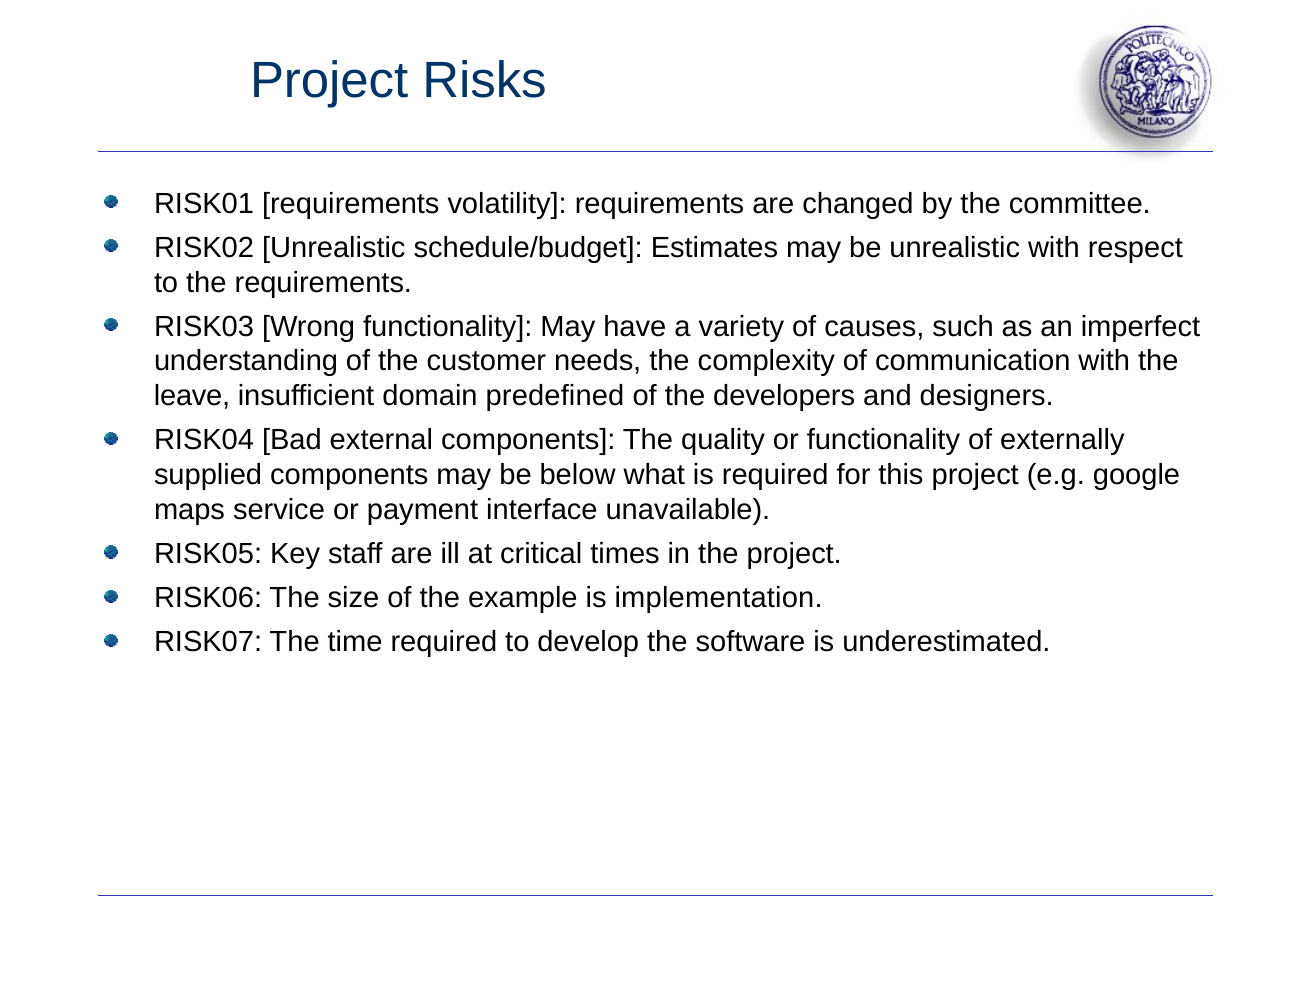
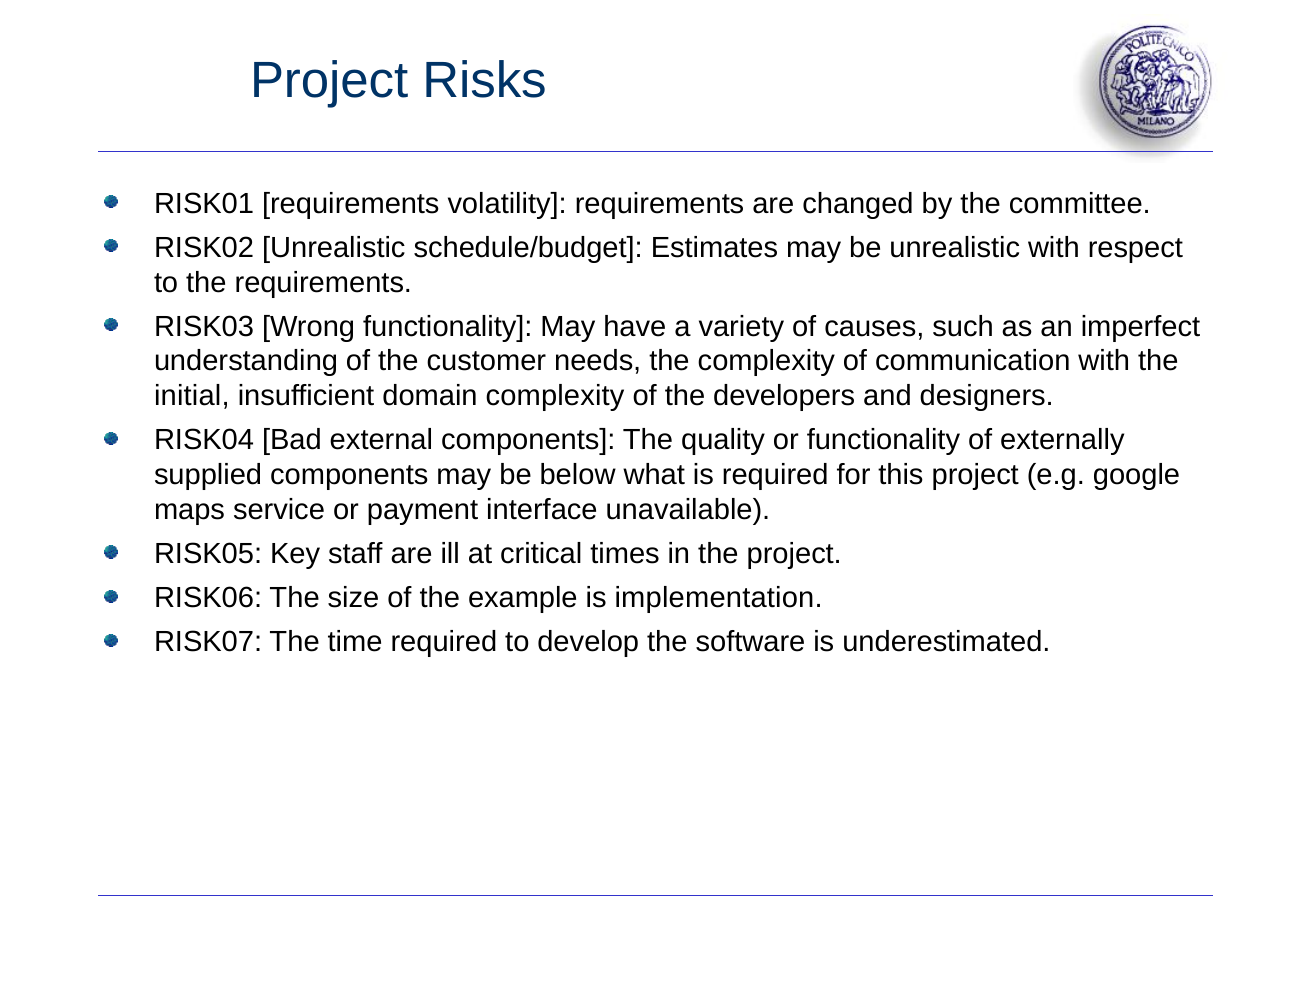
leave: leave -> initial (192, 396)
domain predefined: predefined -> complexity (555, 396)
